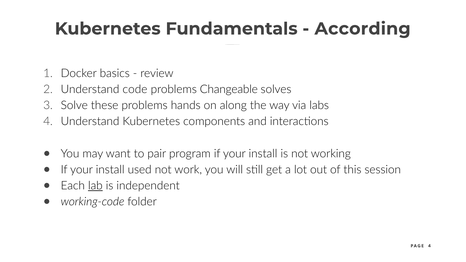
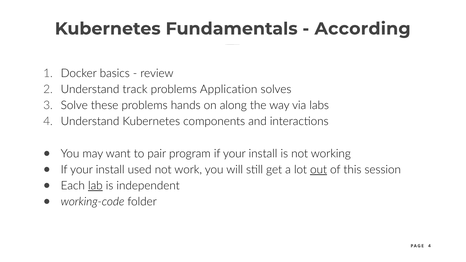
code: code -> track (135, 89)
Changeable: Changeable -> Application (229, 89)
out underline: none -> present (319, 170)
